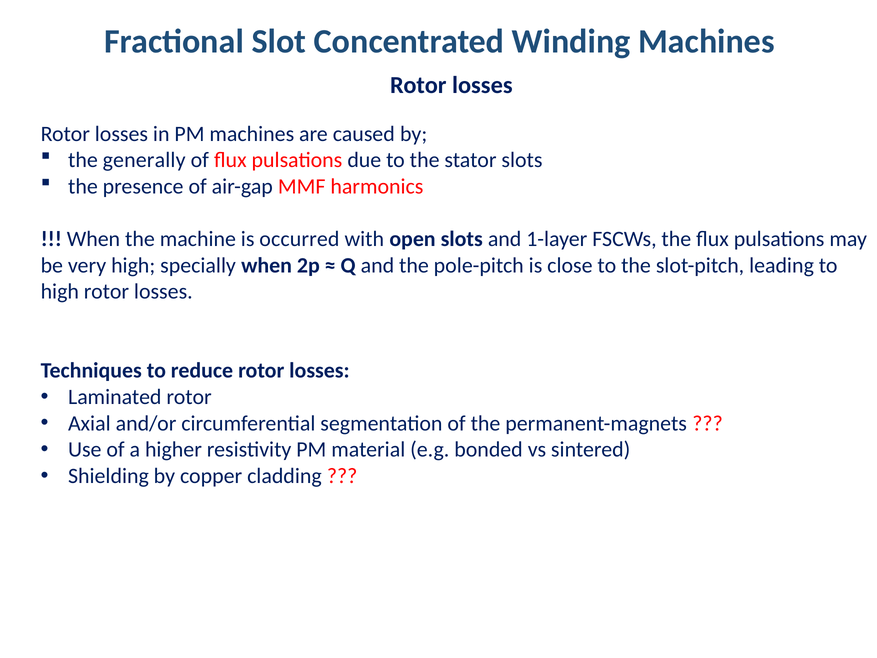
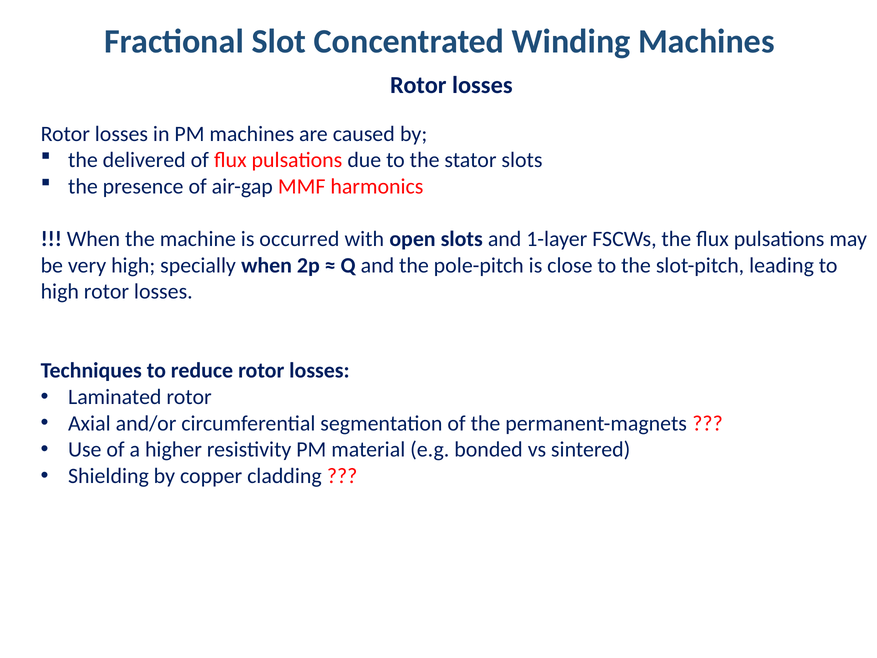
generally: generally -> delivered (144, 160)
